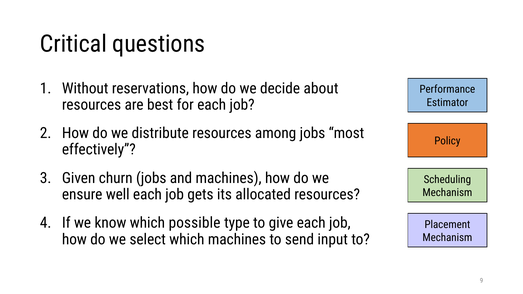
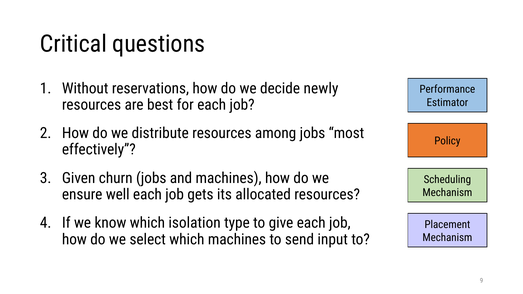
about: about -> newly (321, 88)
possible: possible -> isolation (195, 223)
